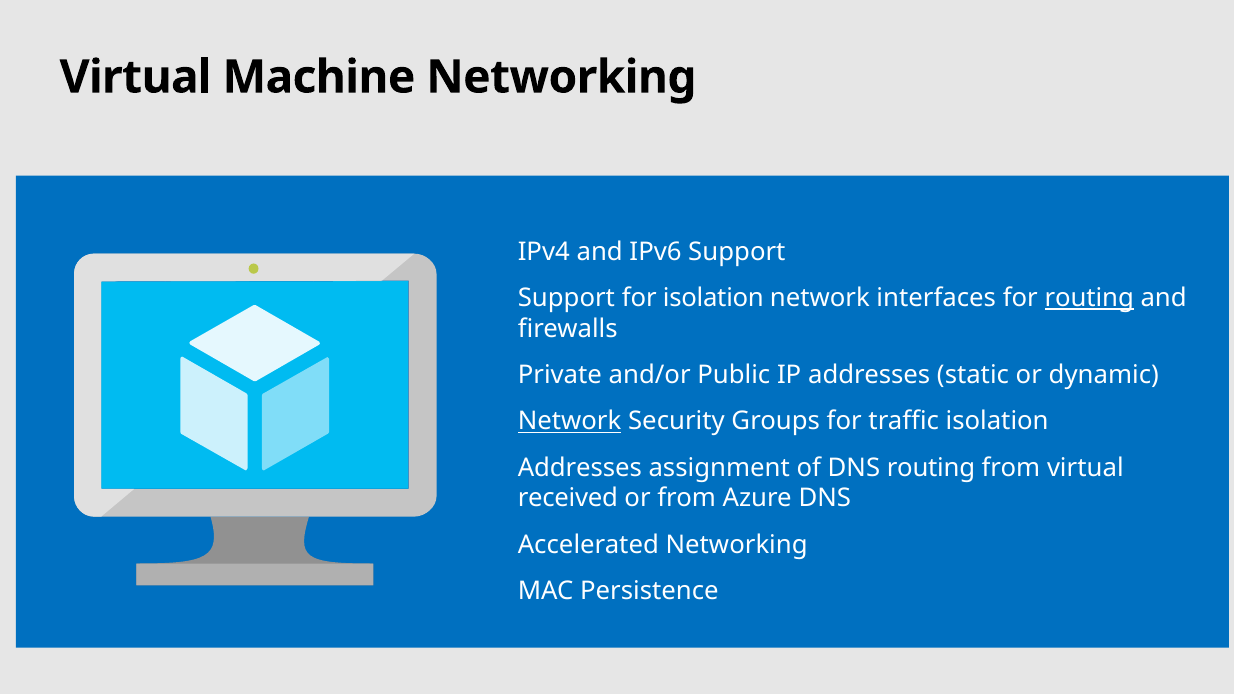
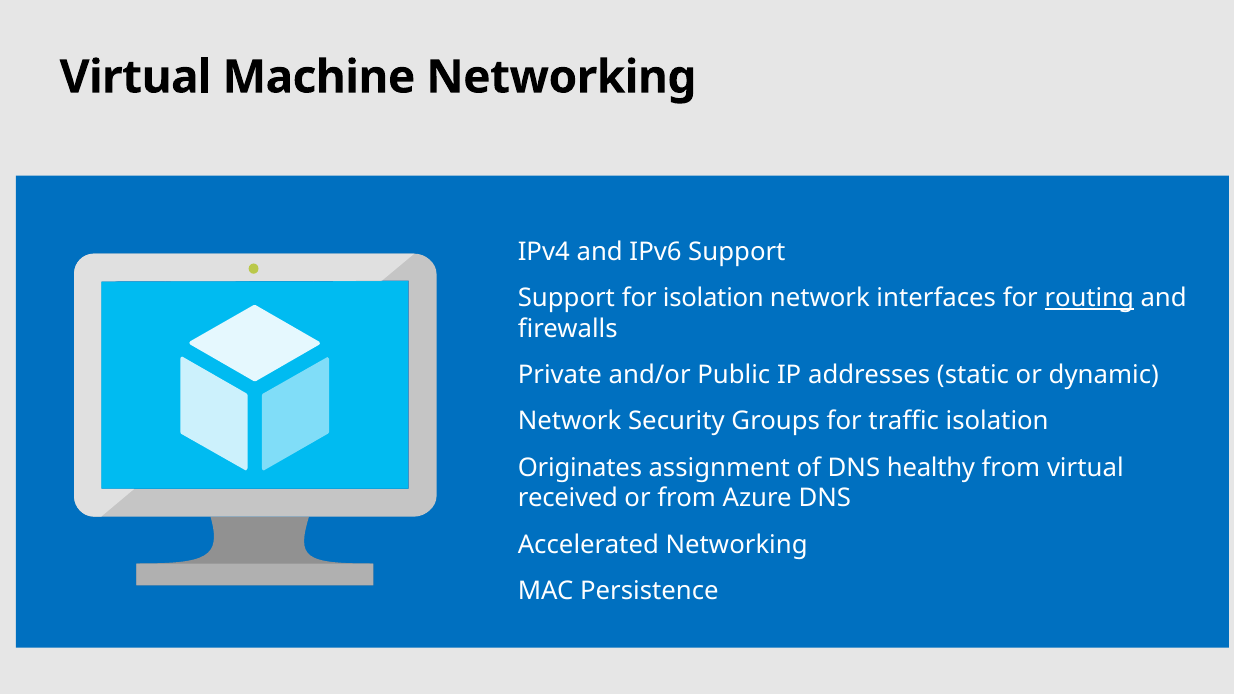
Network underline: present -> none (570, 421)
Addresses: Addresses -> Originates (580, 468)
DNS routing: routing -> healthy (931, 468)
